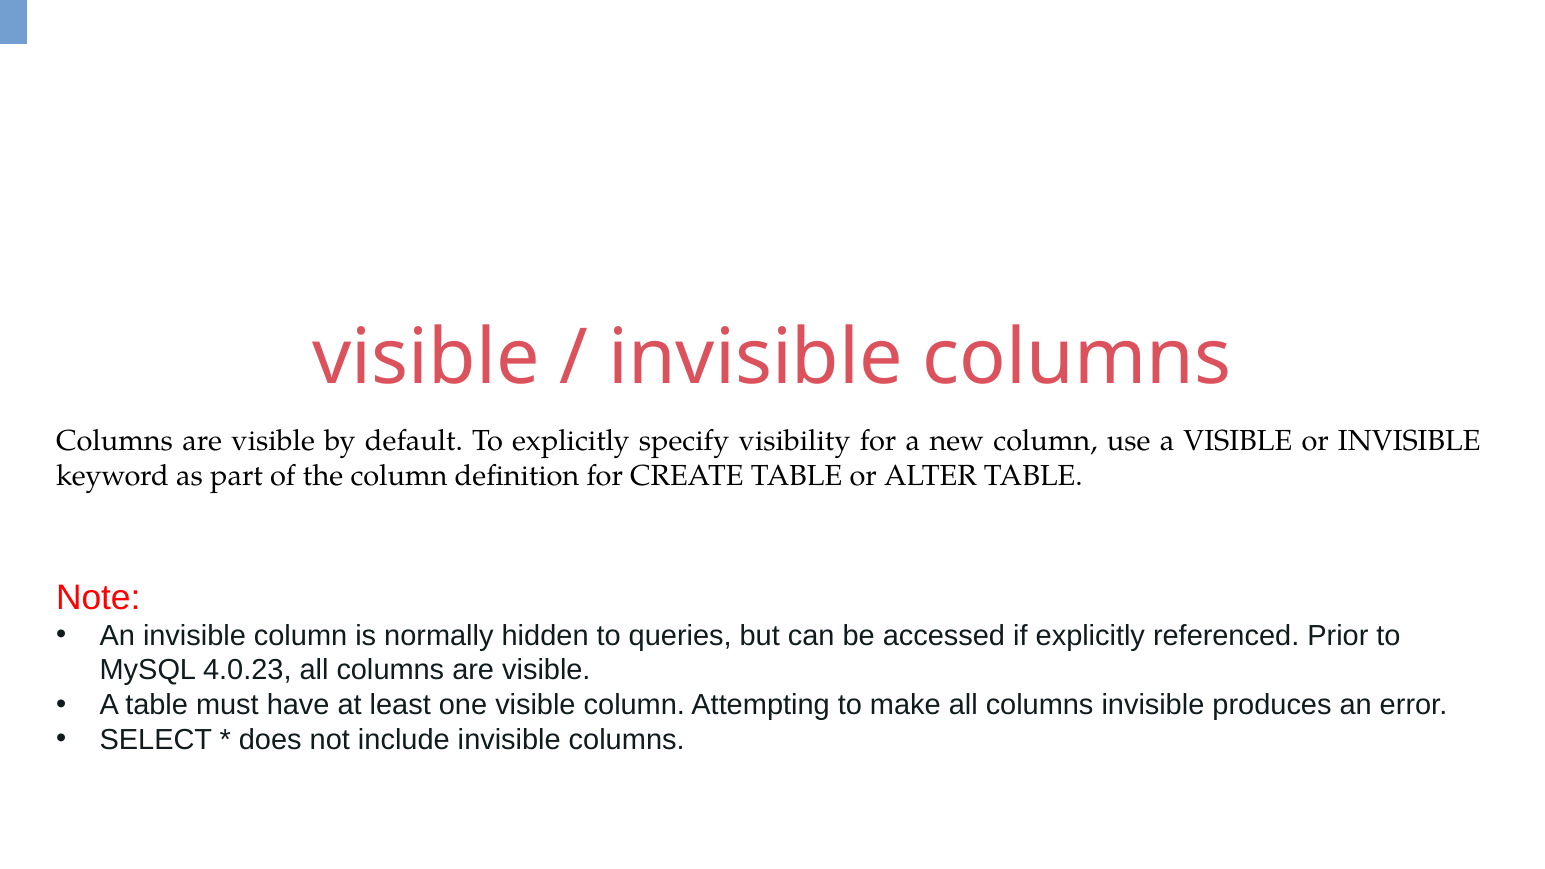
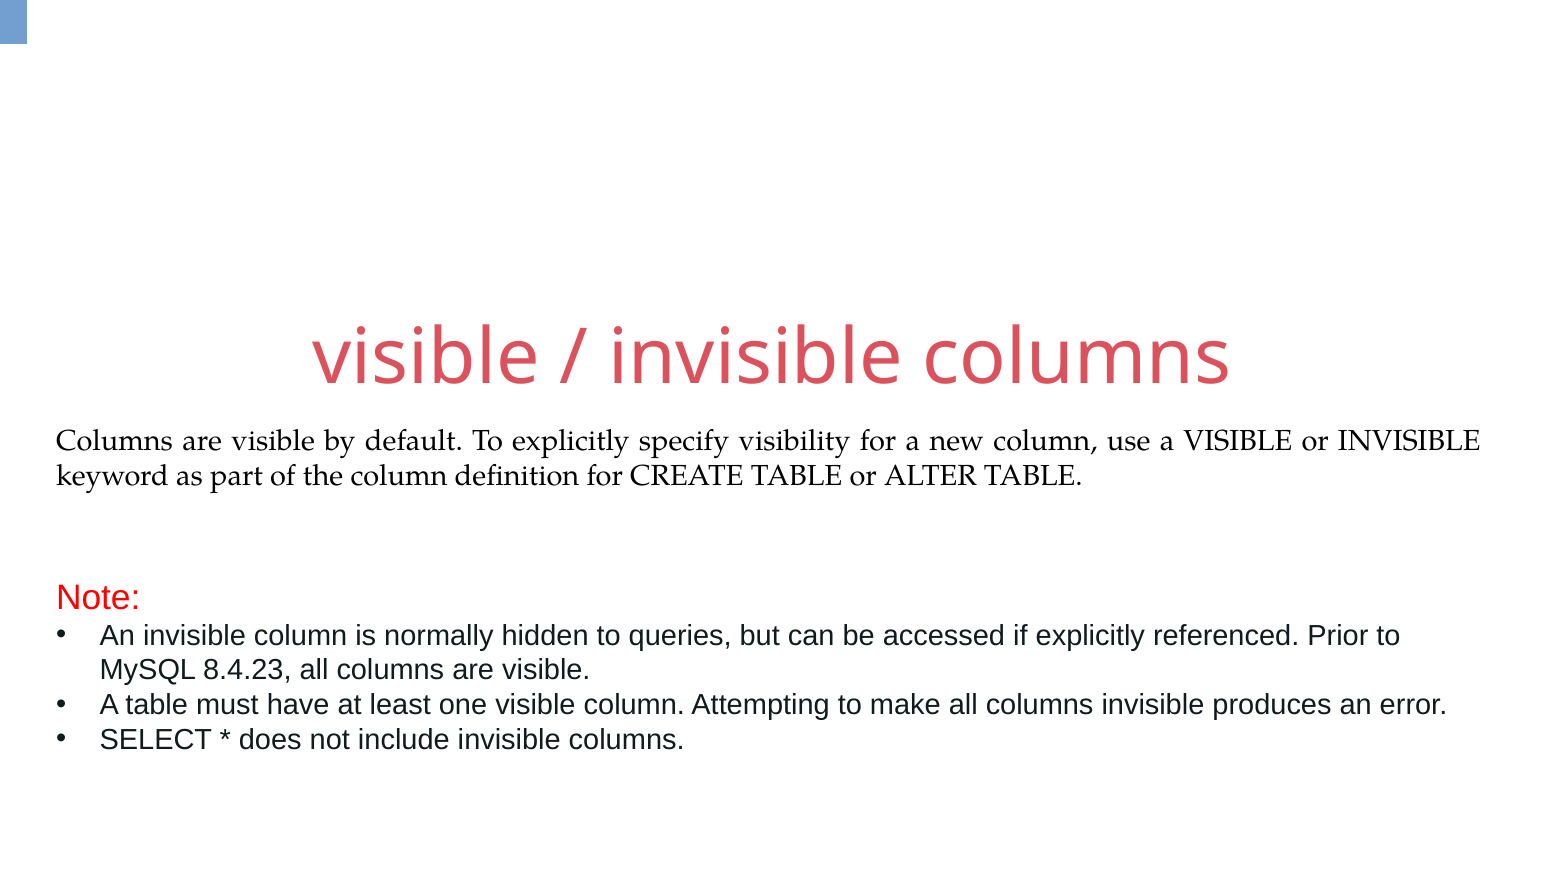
4.0.23: 4.0.23 -> 8.4.23 (247, 670)
